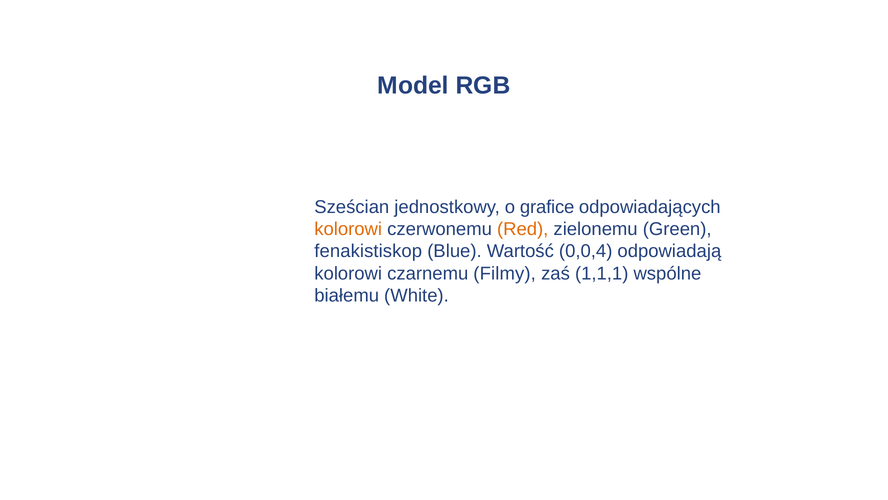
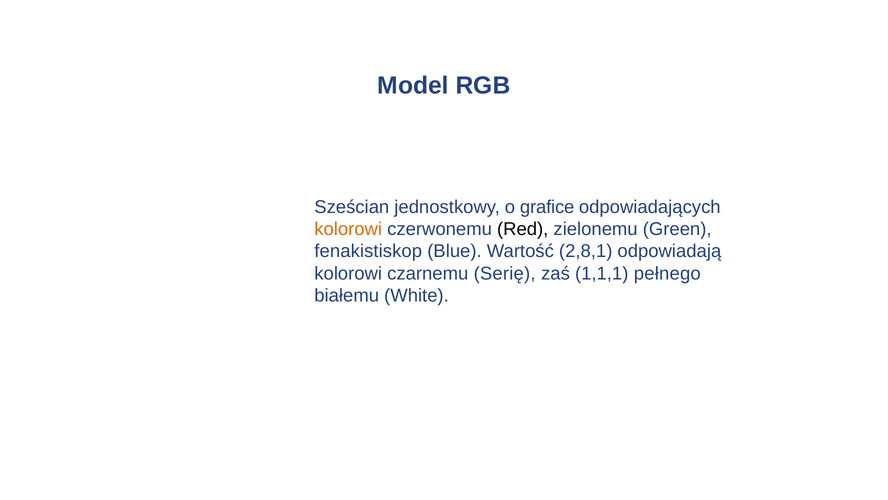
Red colour: orange -> black (523, 229)
0,0,4: 0,0,4 -> 2,8,1 (586, 251)
Filmy: Filmy -> Serię (505, 273)
wspólne: wspólne -> pełnego (667, 273)
